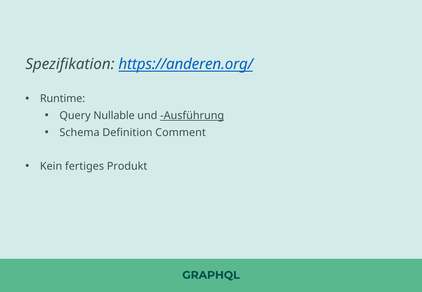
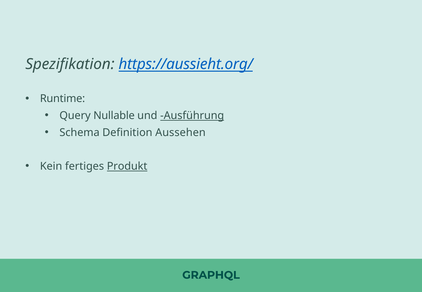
https://anderen.org/: https://anderen.org/ -> https://aussieht.org/ (186, 64)
Comment: Comment -> Aussehen (180, 133)
Produkt underline: none -> present (127, 166)
